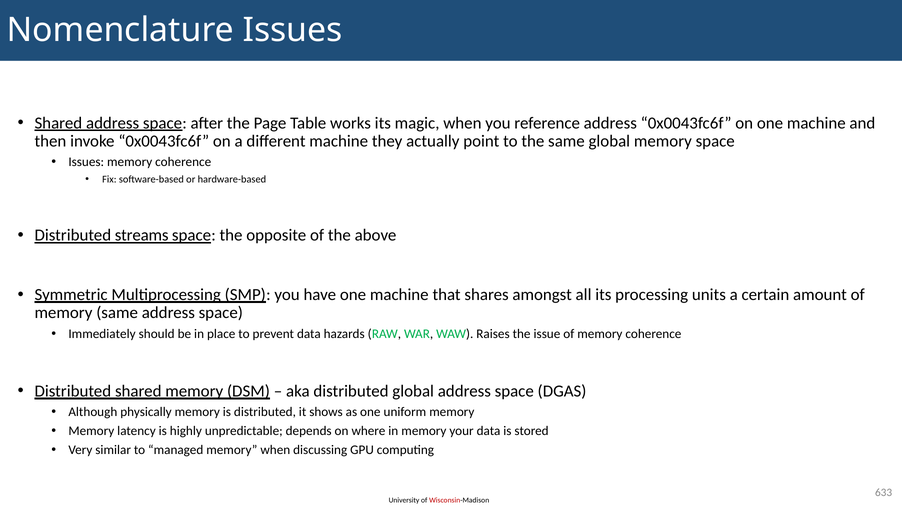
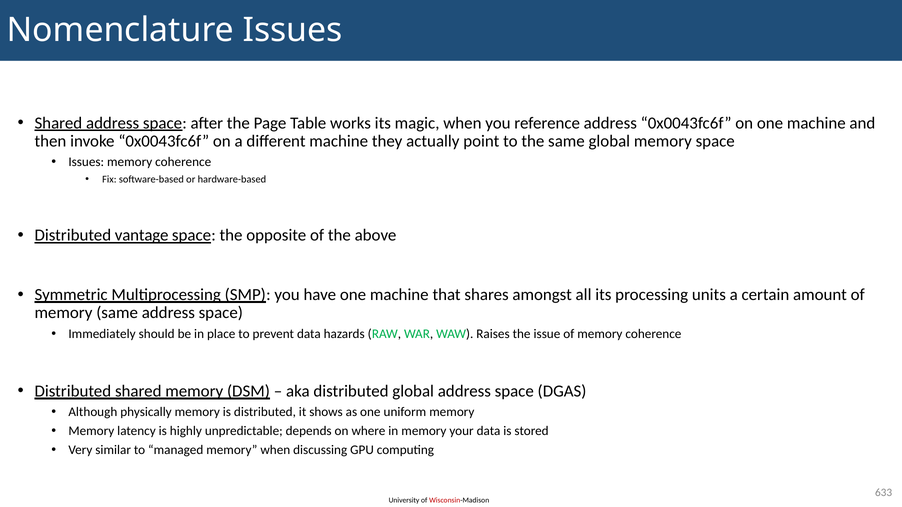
streams: streams -> vantage (142, 235)
